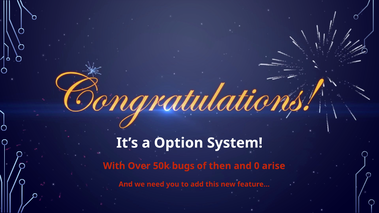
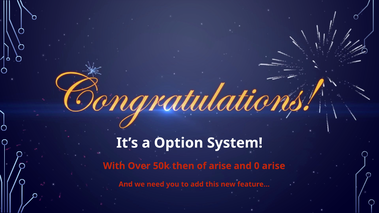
bugs: bugs -> then (183, 166)
of then: then -> arise (220, 166)
